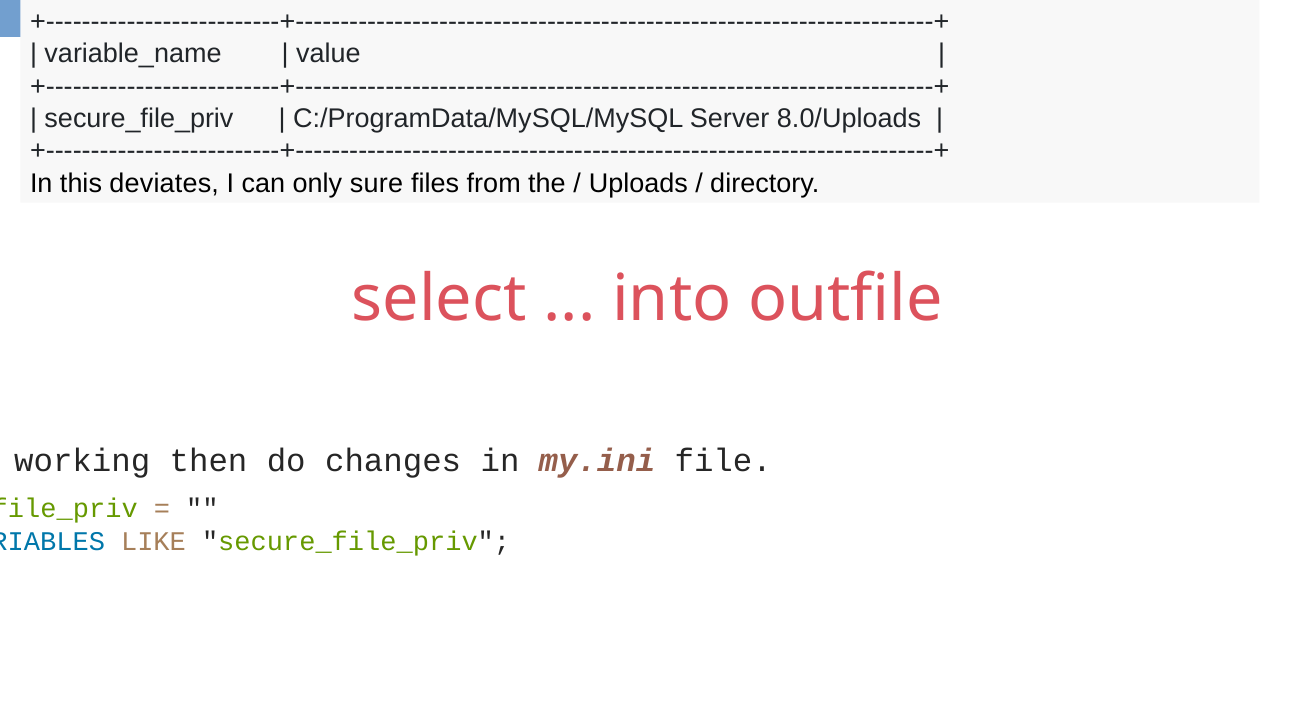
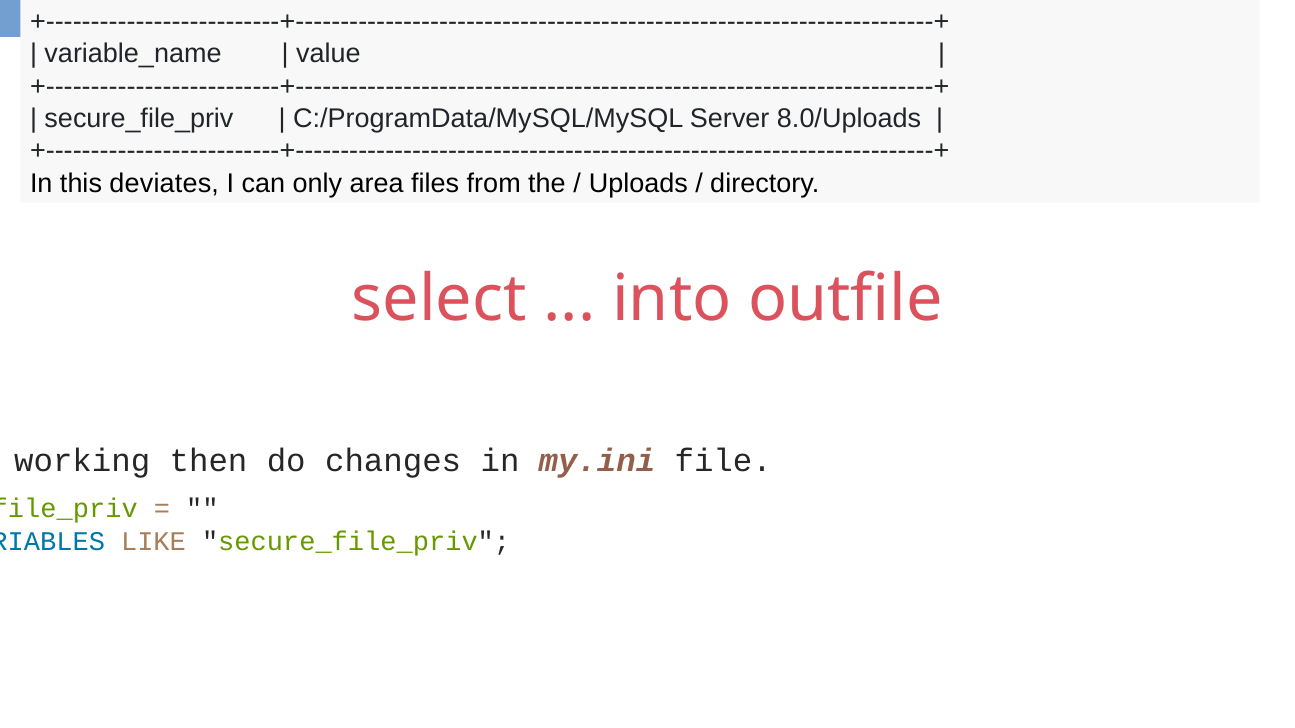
sure: sure -> area (377, 184)
